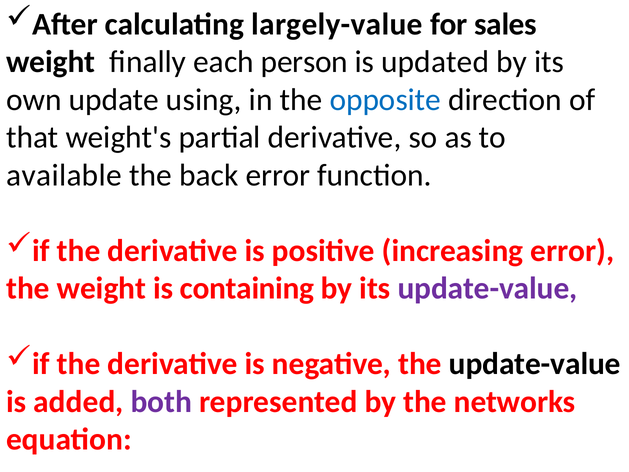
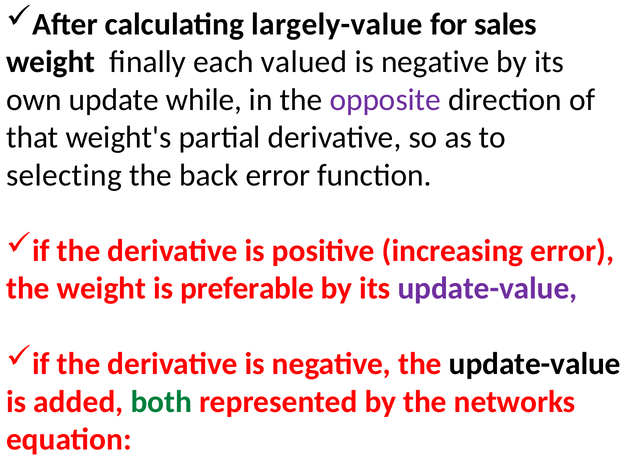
person: person -> valued (304, 62)
updated: updated -> negative (435, 62)
using: using -> while (204, 100)
opposite colour: blue -> purple (385, 100)
available: available -> selecting (64, 175)
containing: containing -> preferable (247, 288)
both colour: purple -> green (161, 402)
